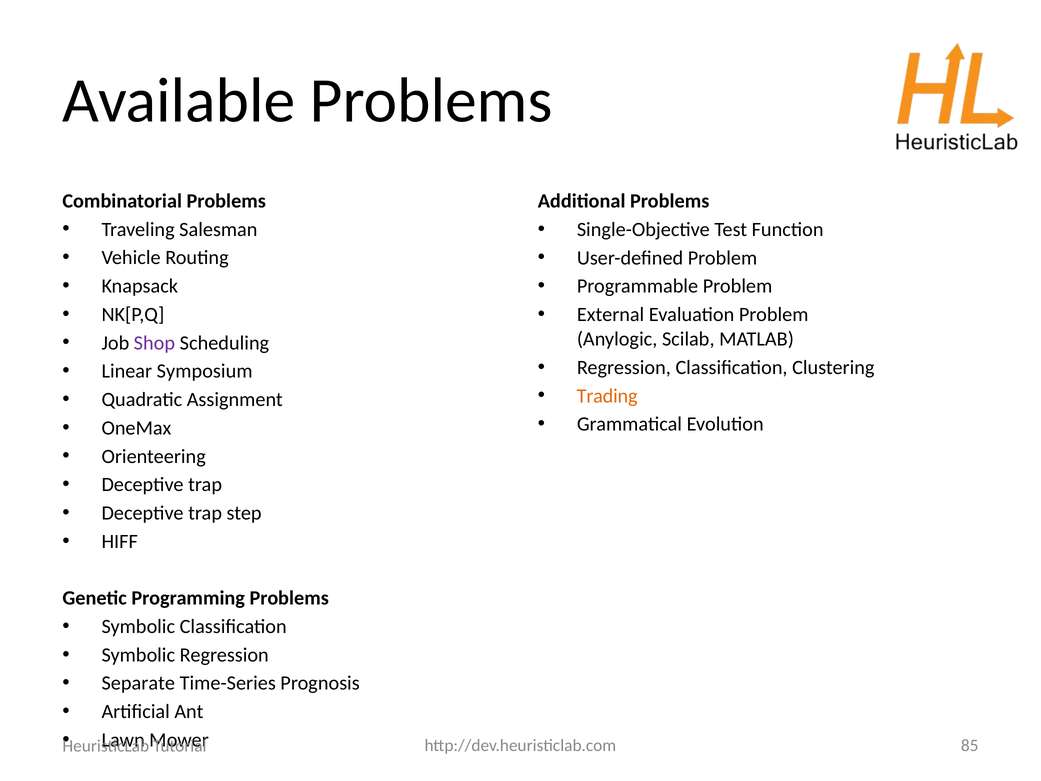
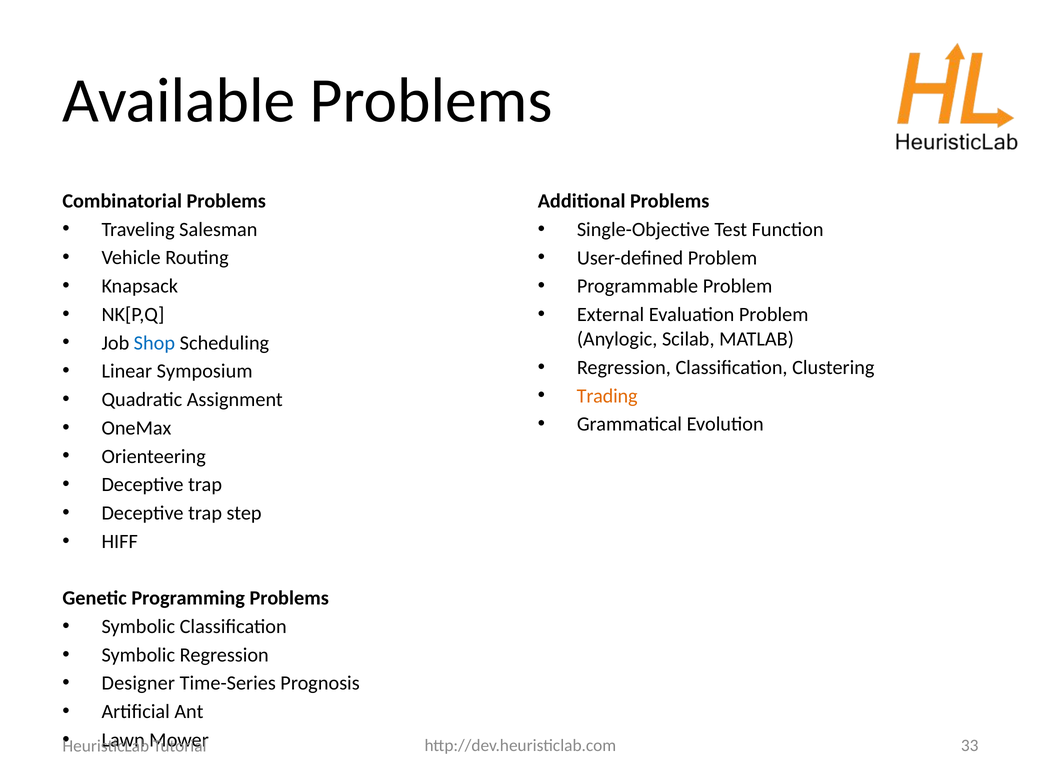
Shop colour: purple -> blue (154, 343)
Separate: Separate -> Designer (138, 683)
85: 85 -> 33 (970, 745)
